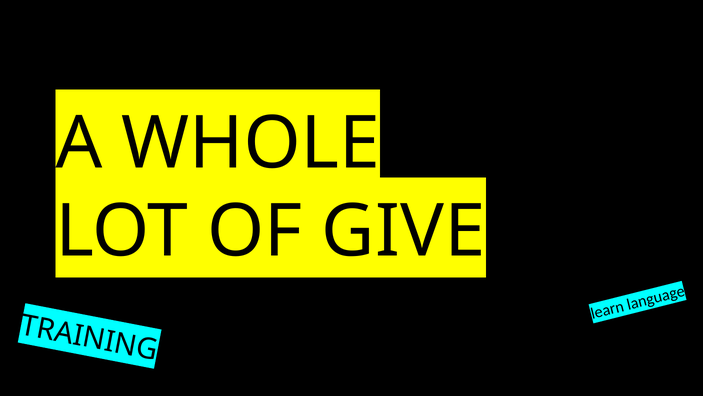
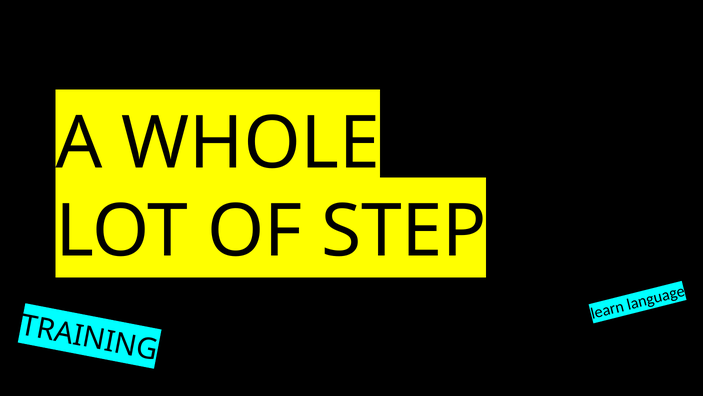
GIVE: GIVE -> STEP (404, 231)
